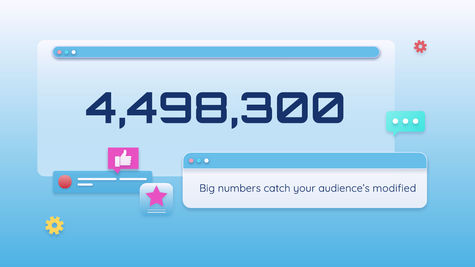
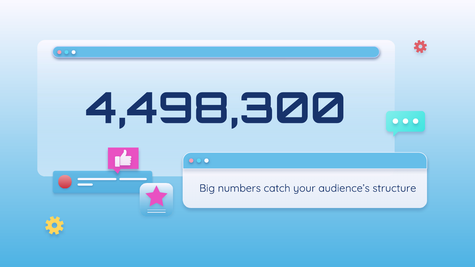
modified: modified -> structure (394, 188)
